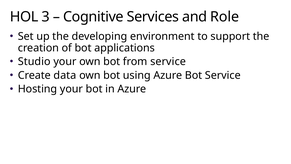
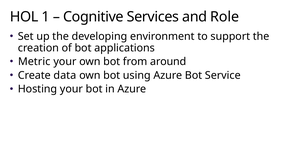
3: 3 -> 1 (46, 17)
Studio: Studio -> Metric (34, 61)
from service: service -> around (168, 61)
